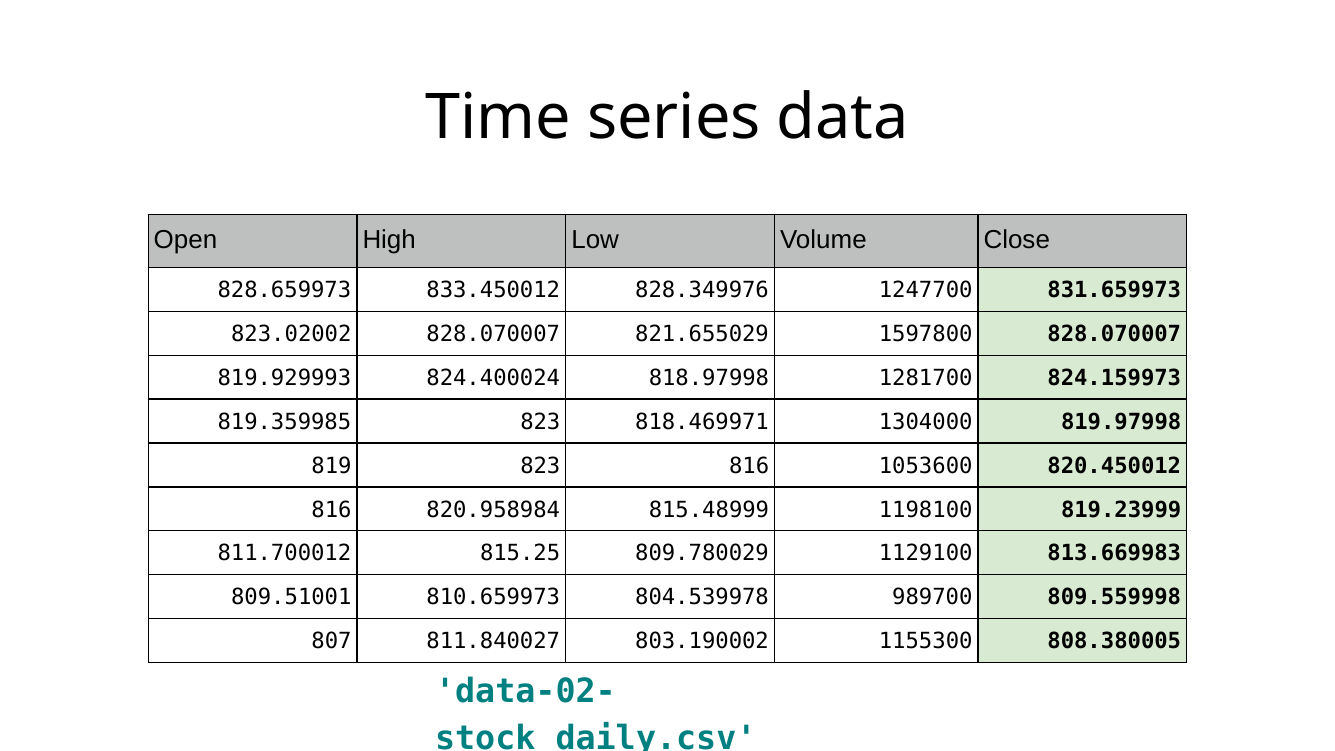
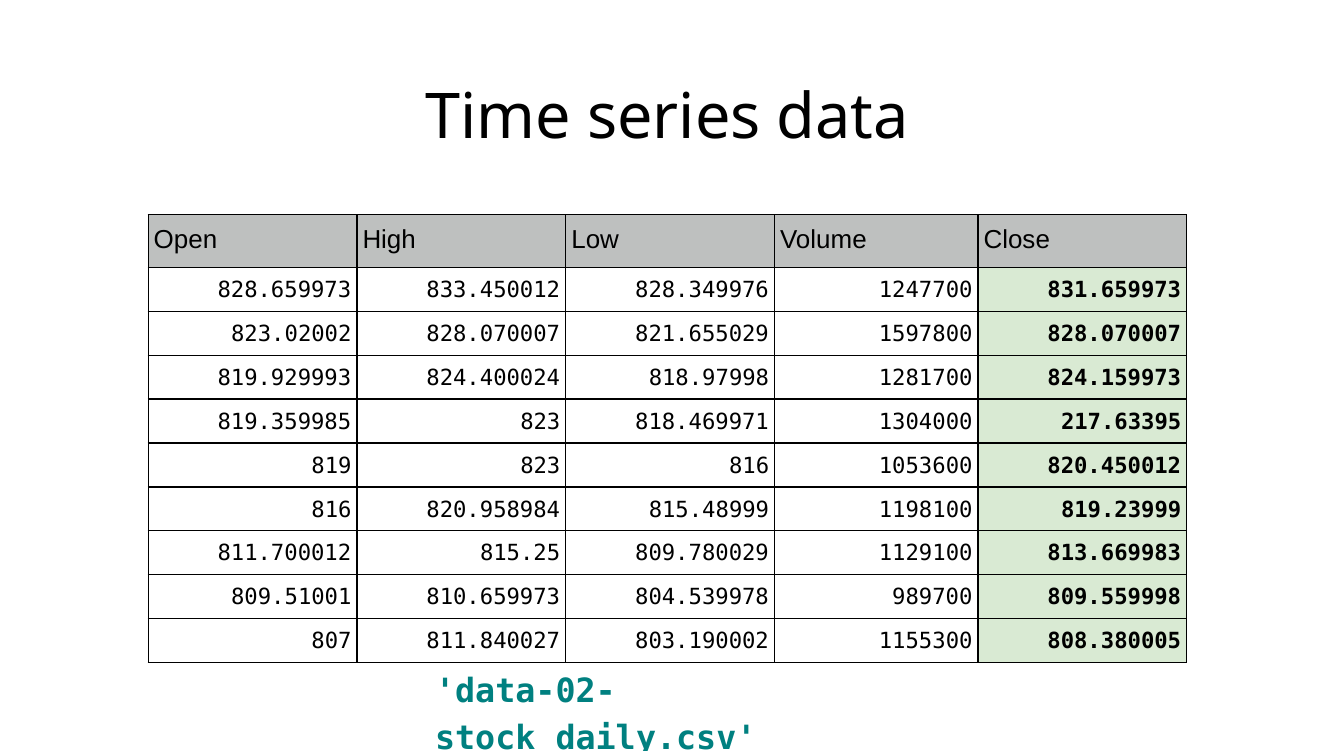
819.97998: 819.97998 -> 217.63395 (1121, 422)
